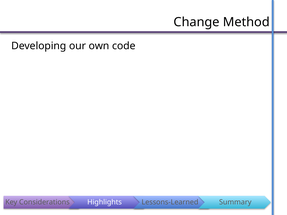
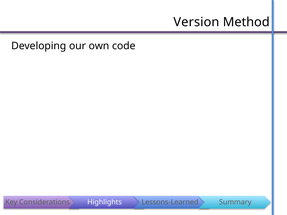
Change: Change -> Version (197, 22)
